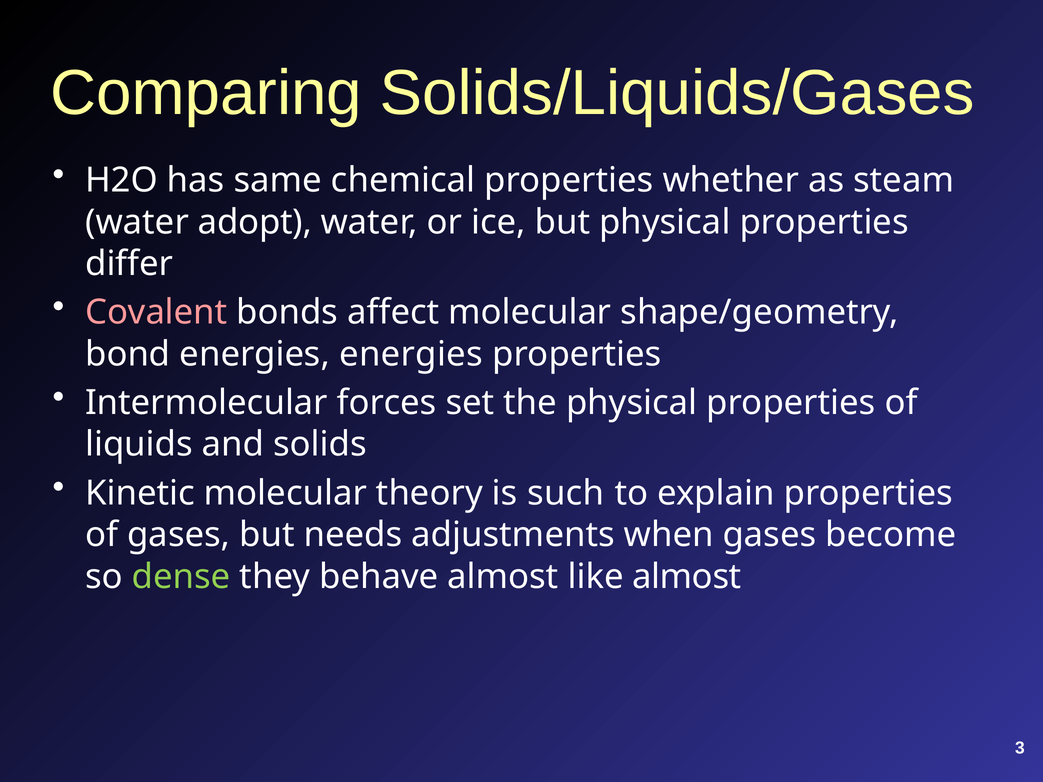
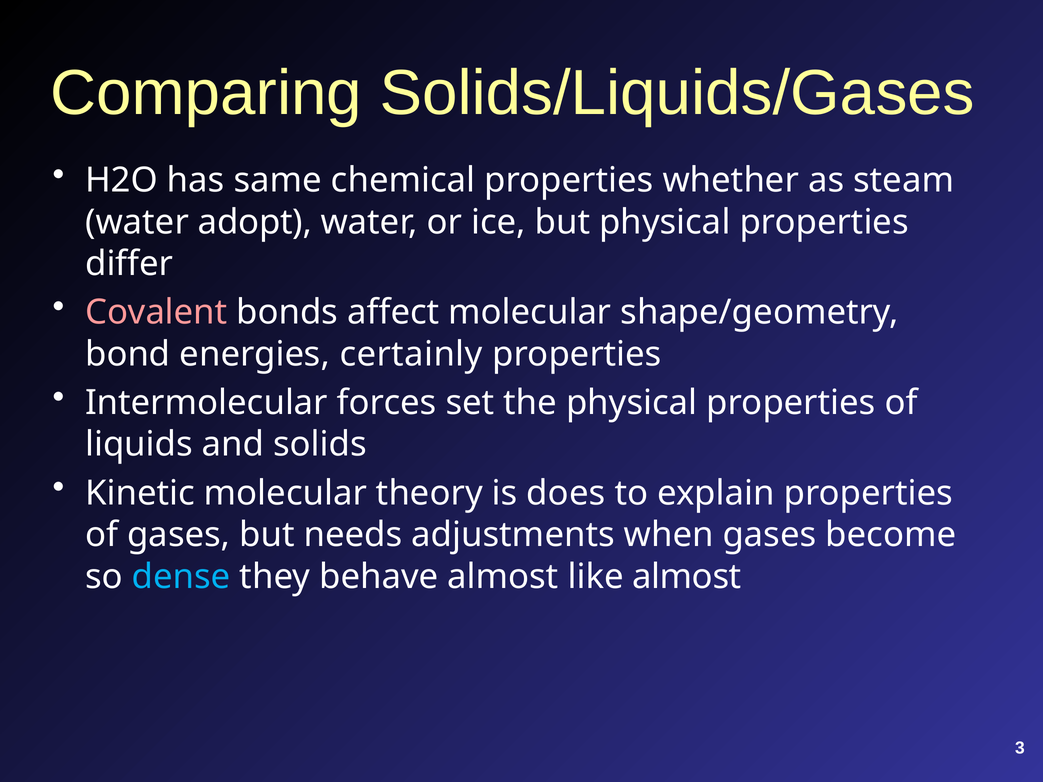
energies energies: energies -> certainly (411, 354)
such: such -> does (566, 493)
dense colour: light green -> light blue (181, 577)
